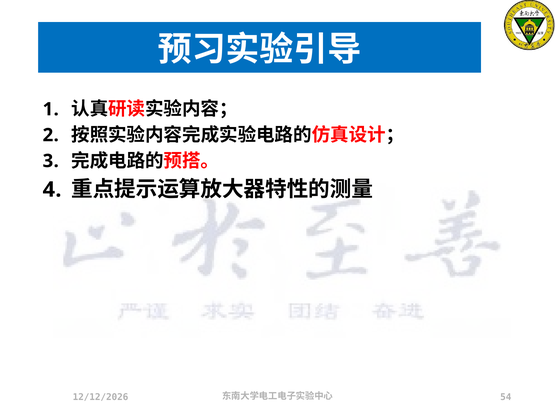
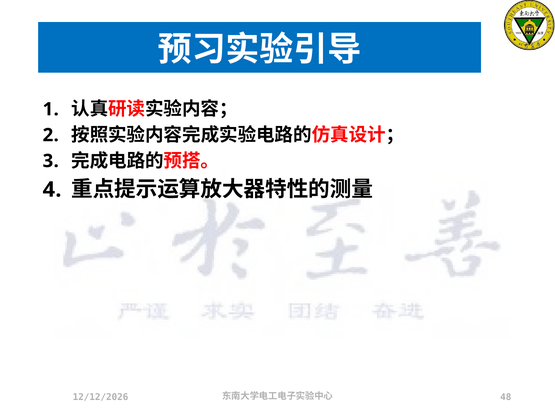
54: 54 -> 48 (506, 398)
